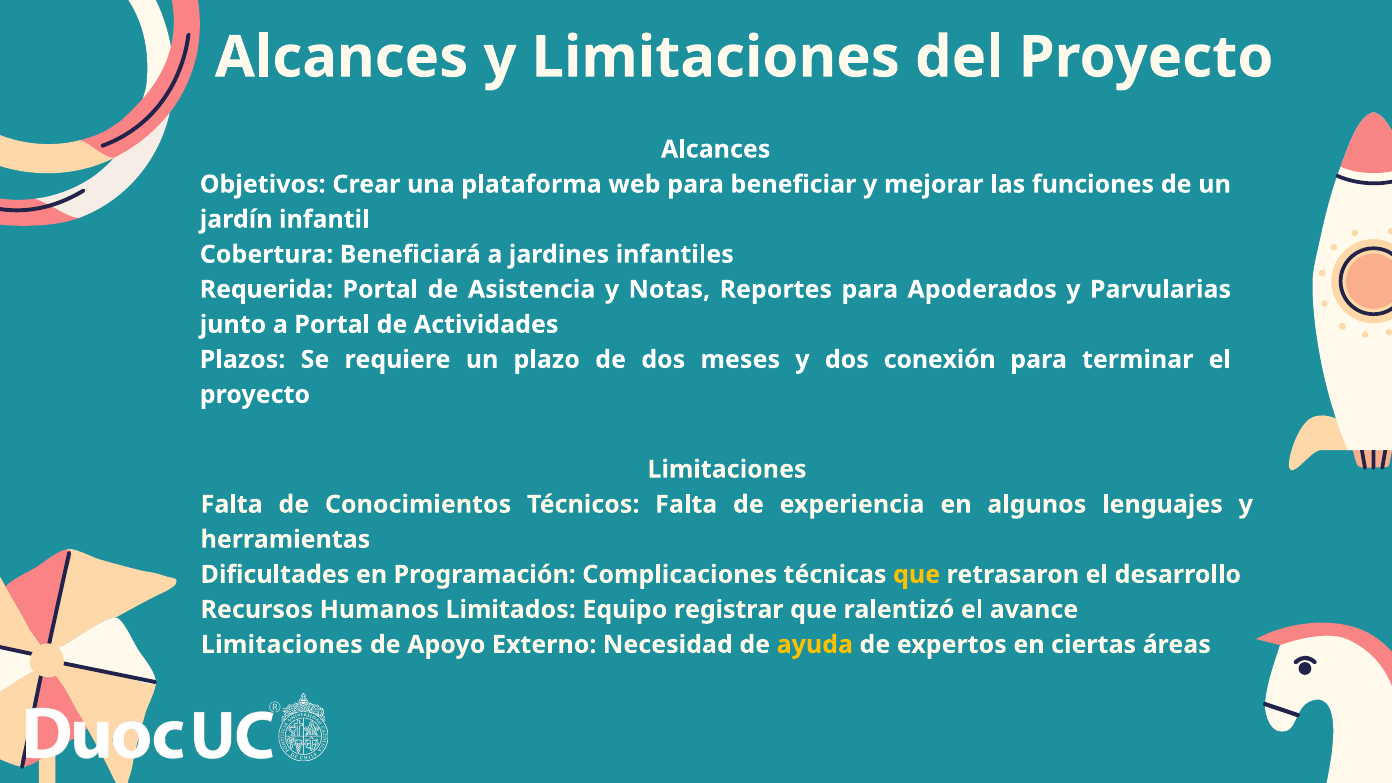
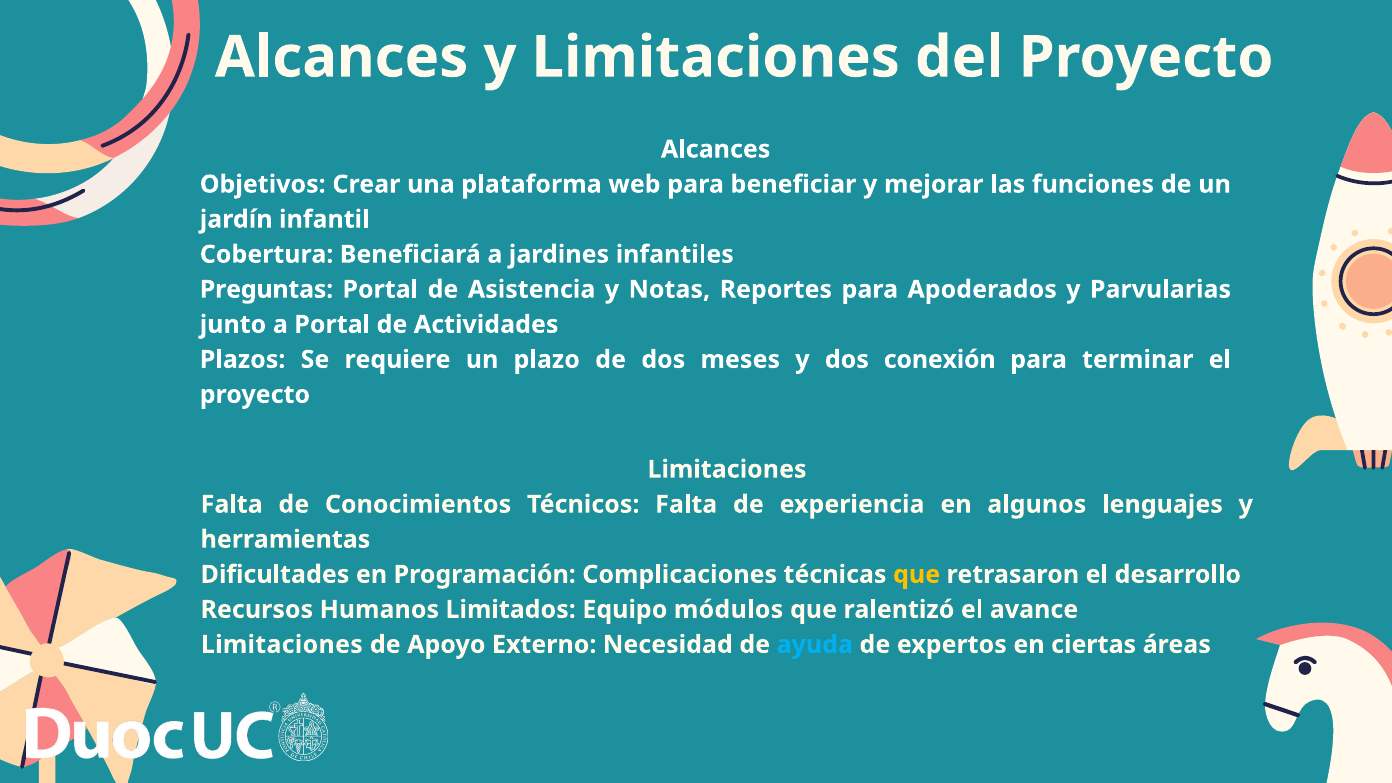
Requerida: Requerida -> Preguntas (266, 289)
registrar: registrar -> módulos (729, 610)
ayuda colour: yellow -> light blue (815, 645)
